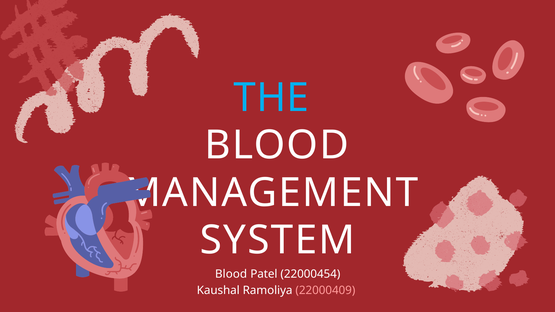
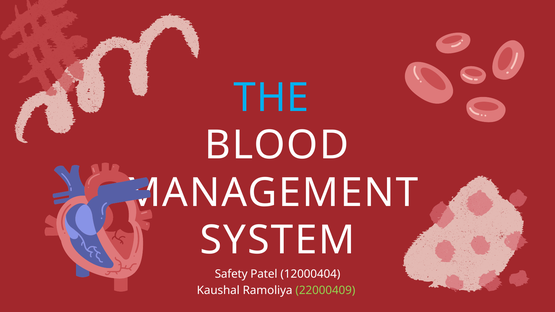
Blood: Blood -> Safety (231, 274)
22000454: 22000454 -> 12000404 (310, 274)
22000409 colour: pink -> light green (325, 290)
